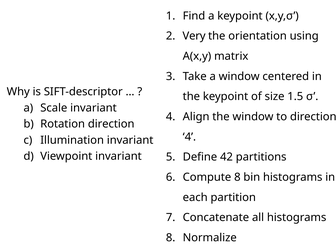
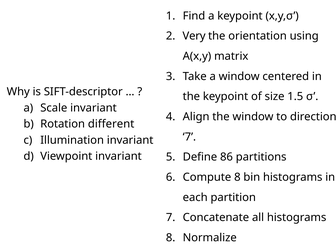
Rotation direction: direction -> different (111, 124)
4: 4 -> 7 (189, 137)
42: 42 -> 86 (226, 157)
